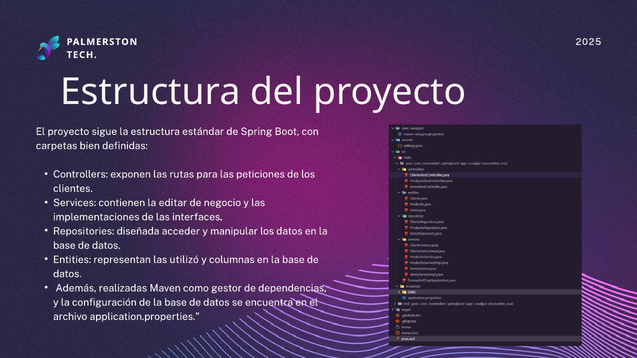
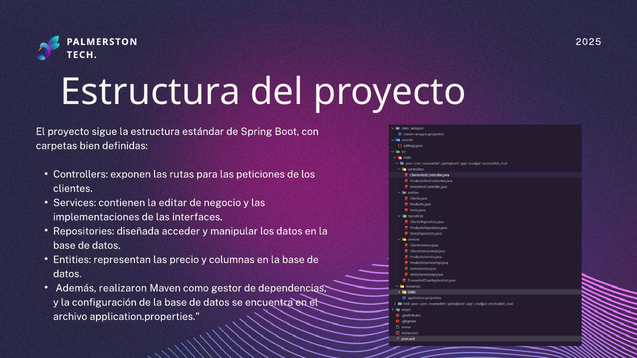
utilizó: utilizó -> precio (184, 260)
realizadas: realizadas -> realizaron (123, 288)
